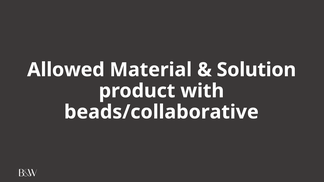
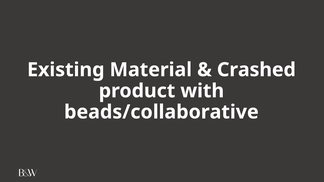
Allowed: Allowed -> Existing (66, 70)
Solution: Solution -> Crashed (256, 70)
